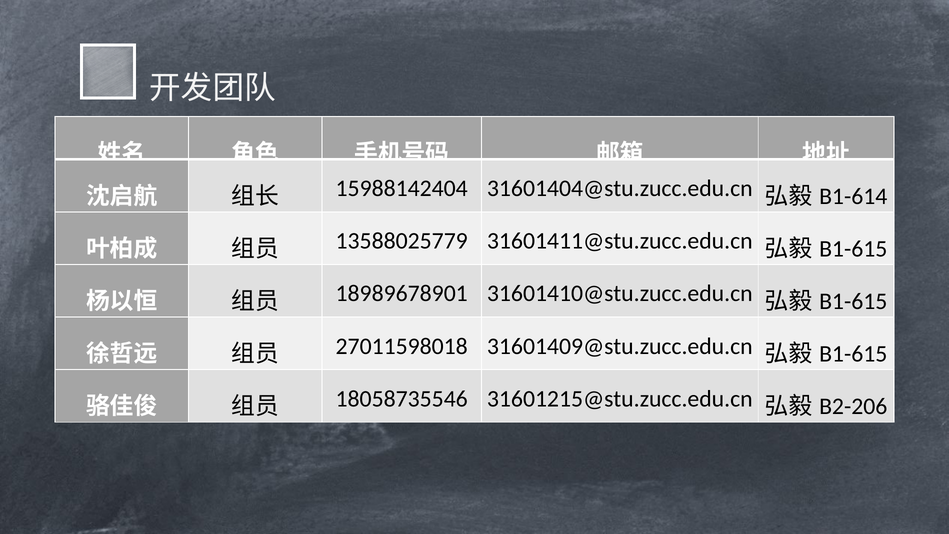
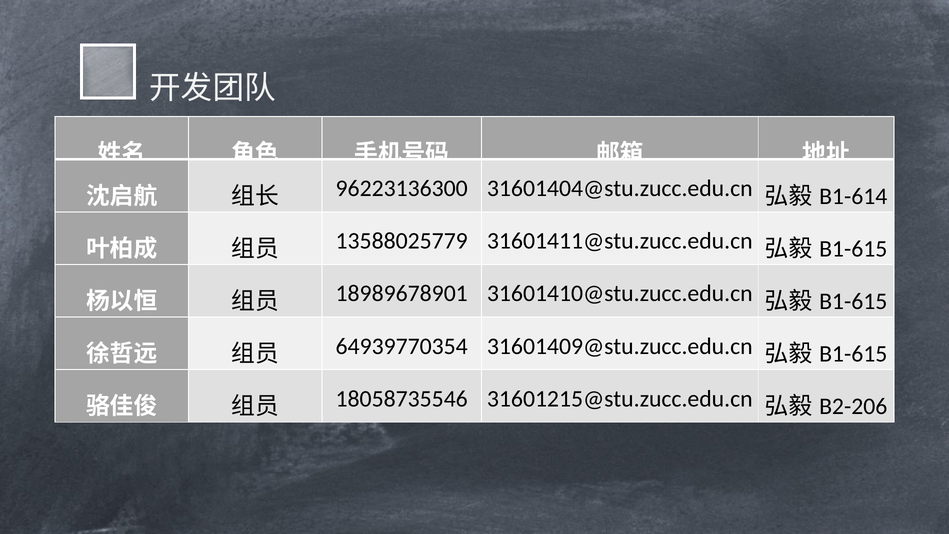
15988142404: 15988142404 -> 96223136300 (402, 188)
27011598018: 27011598018 -> 64939770354 (402, 346)
